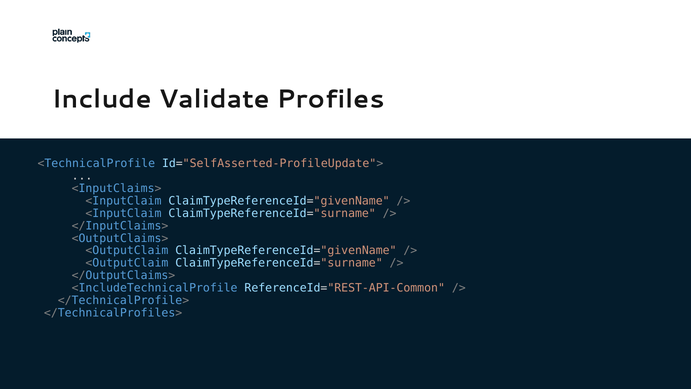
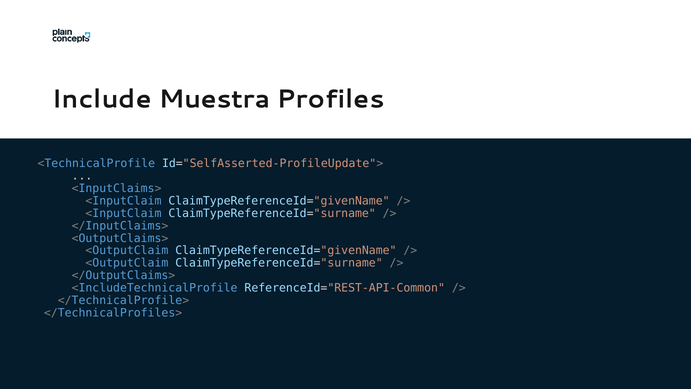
Validate: Validate -> Muestra (214, 99)
